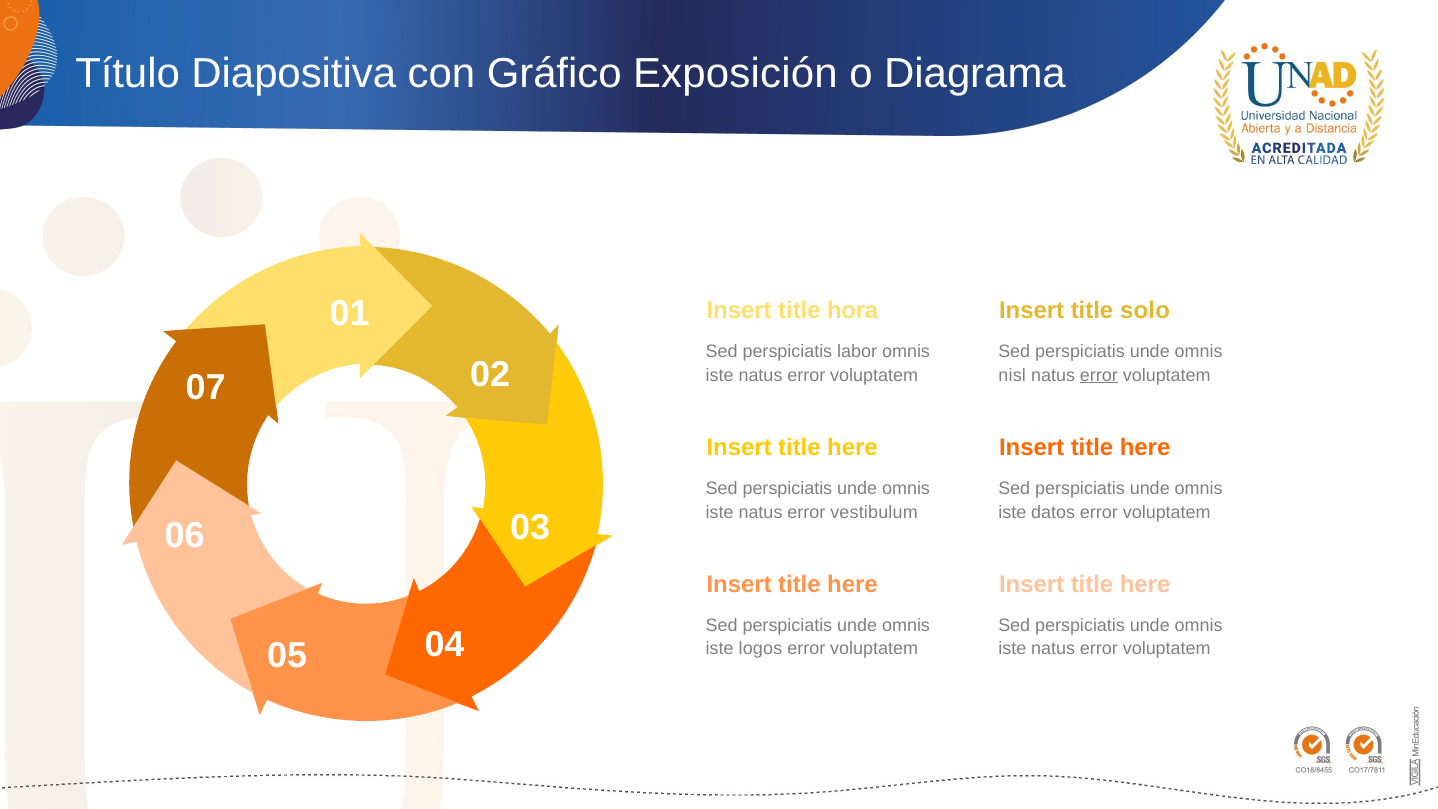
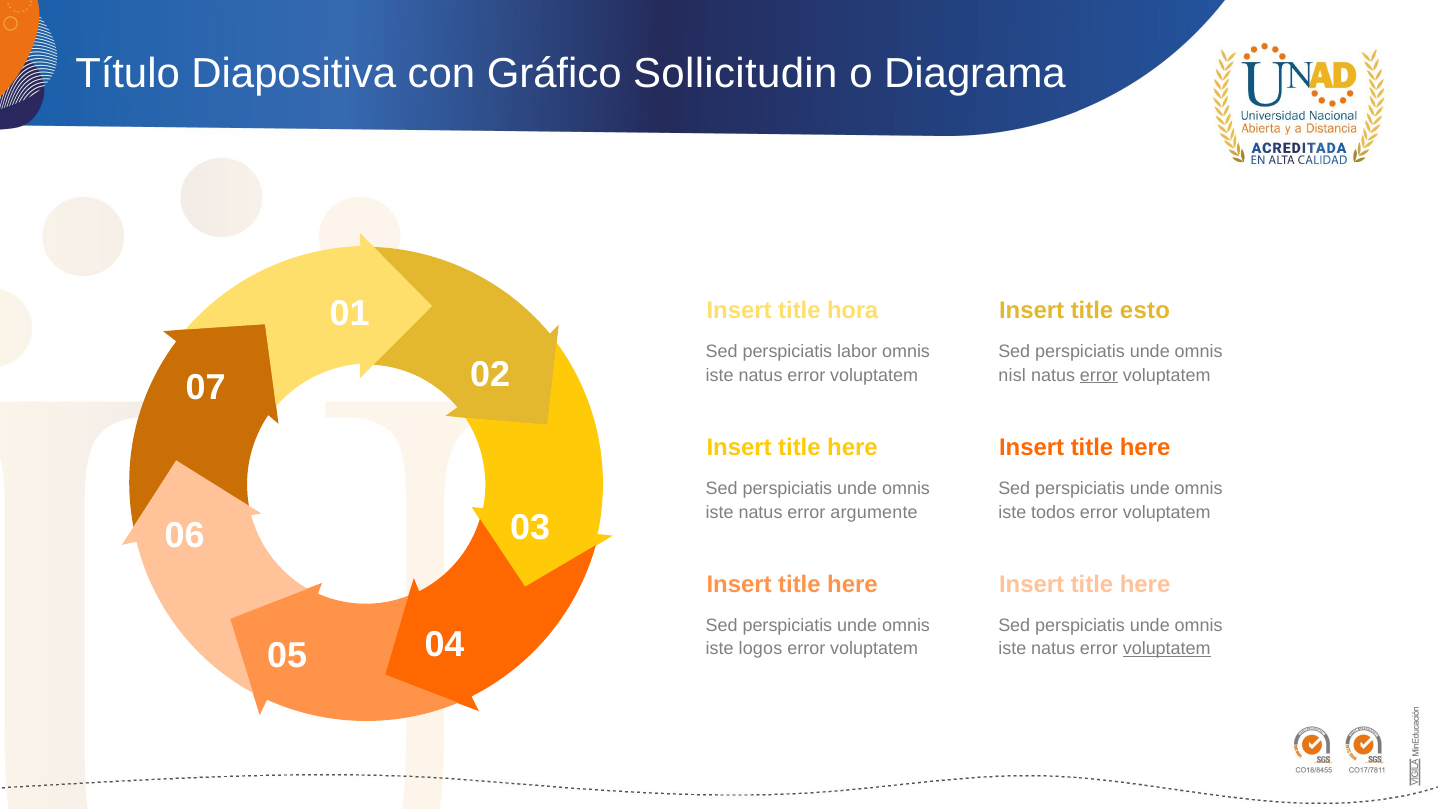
Exposición: Exposición -> Sollicitudin (735, 74)
solo: solo -> esto (1145, 311)
vestibulum: vestibulum -> argumente (874, 512)
datos: datos -> todos (1053, 512)
voluptatem underline: none -> present (1167, 649)
